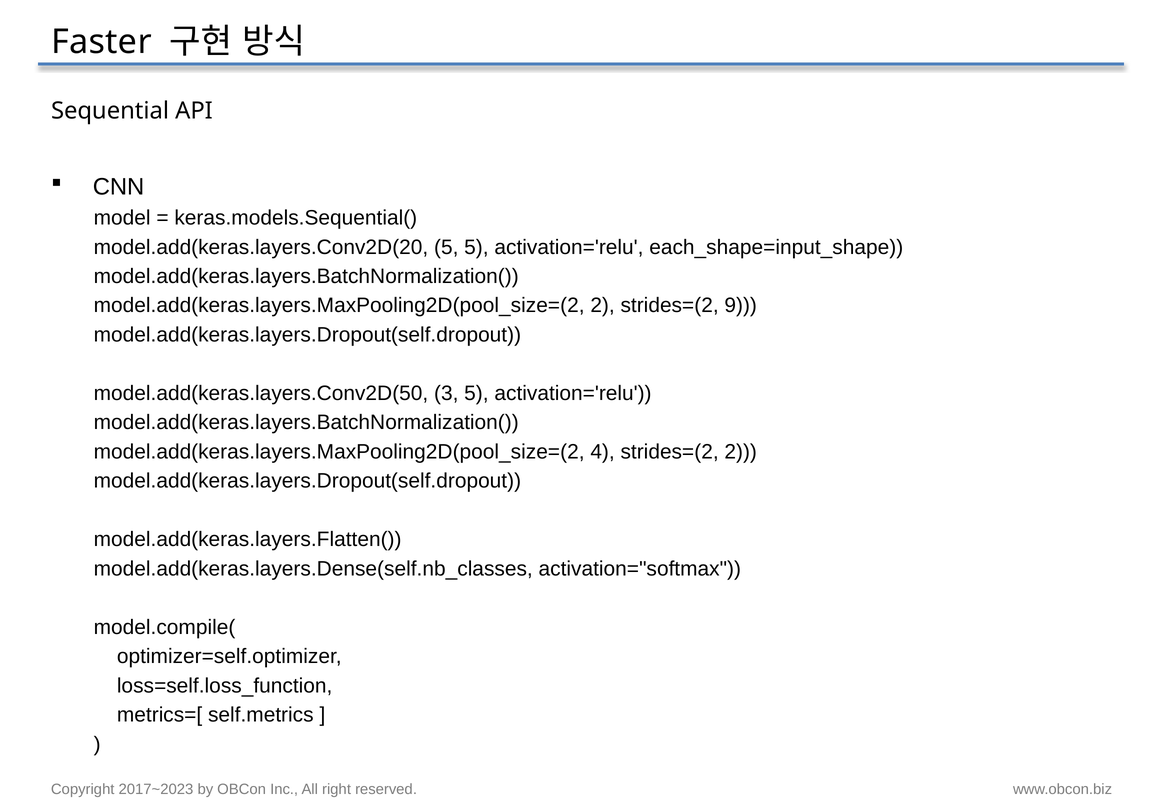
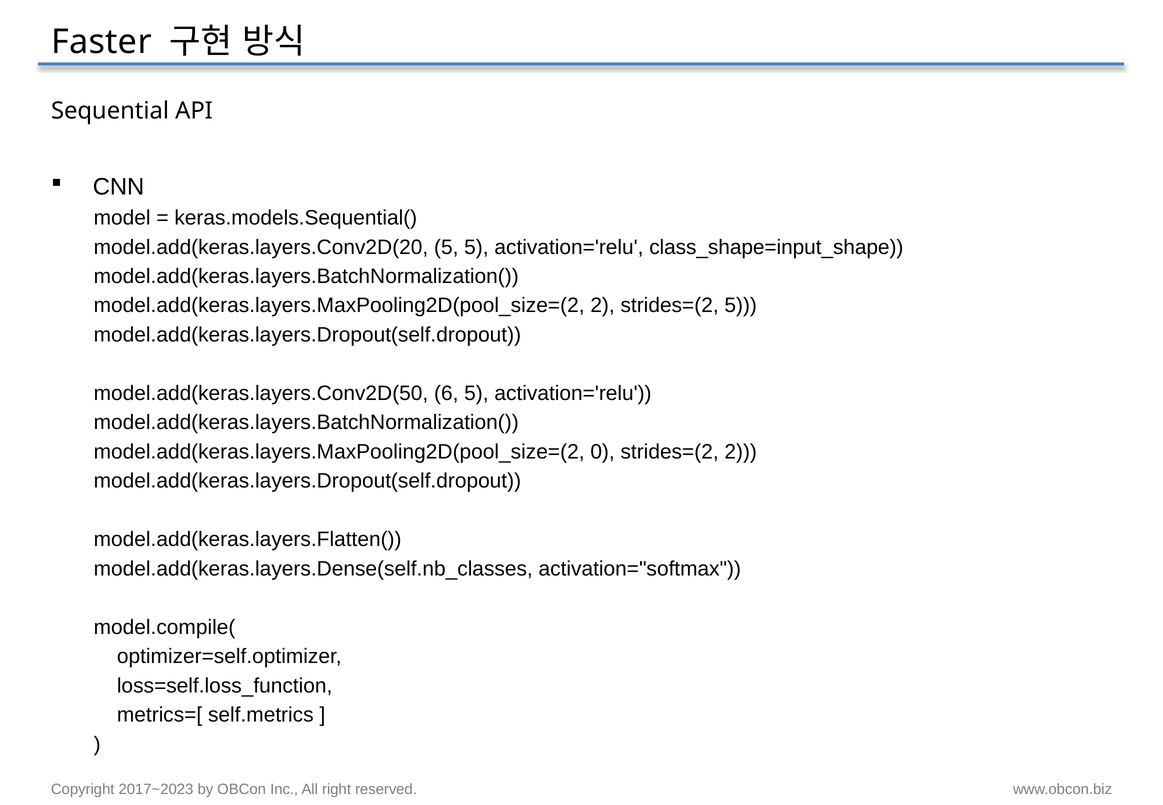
each_shape=input_shape: each_shape=input_shape -> class_shape=input_shape (776, 247)
strides=(2 9: 9 -> 5 (741, 306)
3: 3 -> 6 (446, 393)
4: 4 -> 0 (603, 452)
